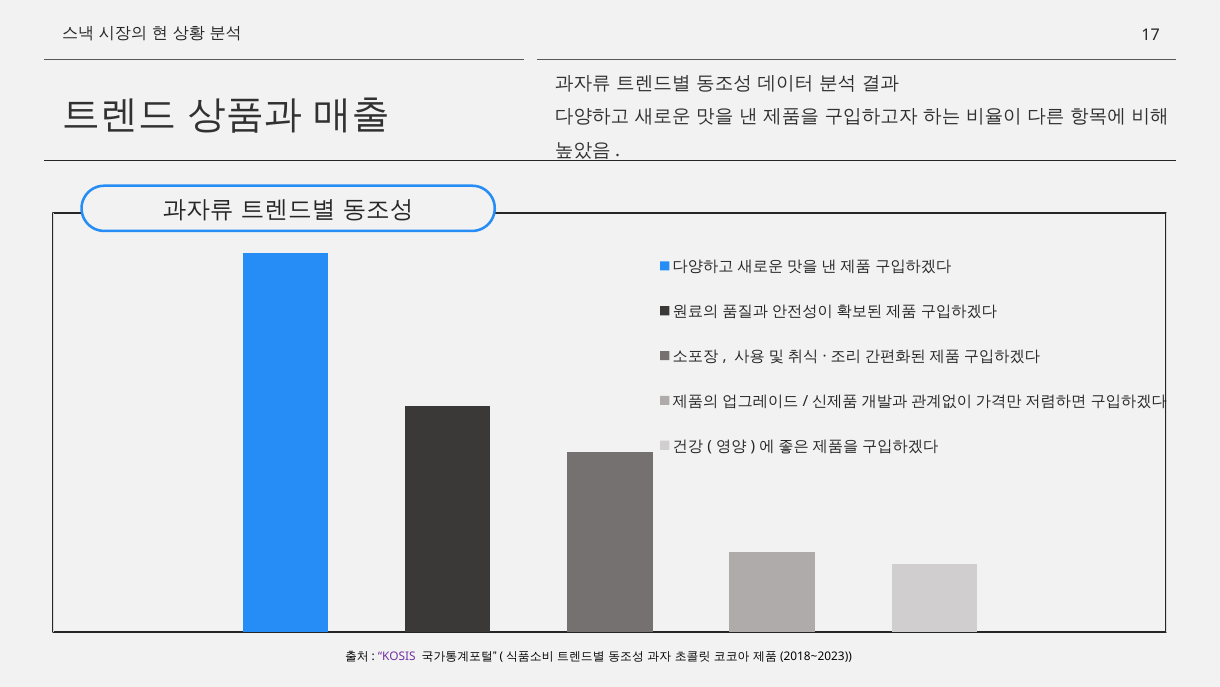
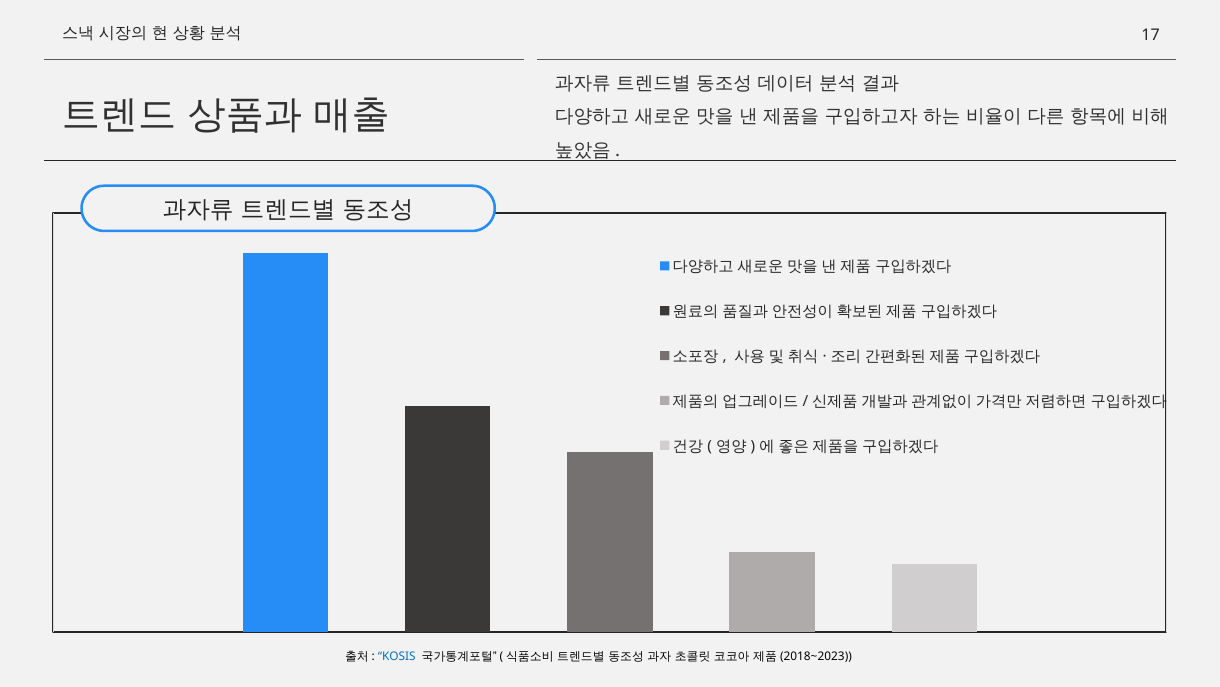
KOSIS colour: purple -> blue (397, 656)
